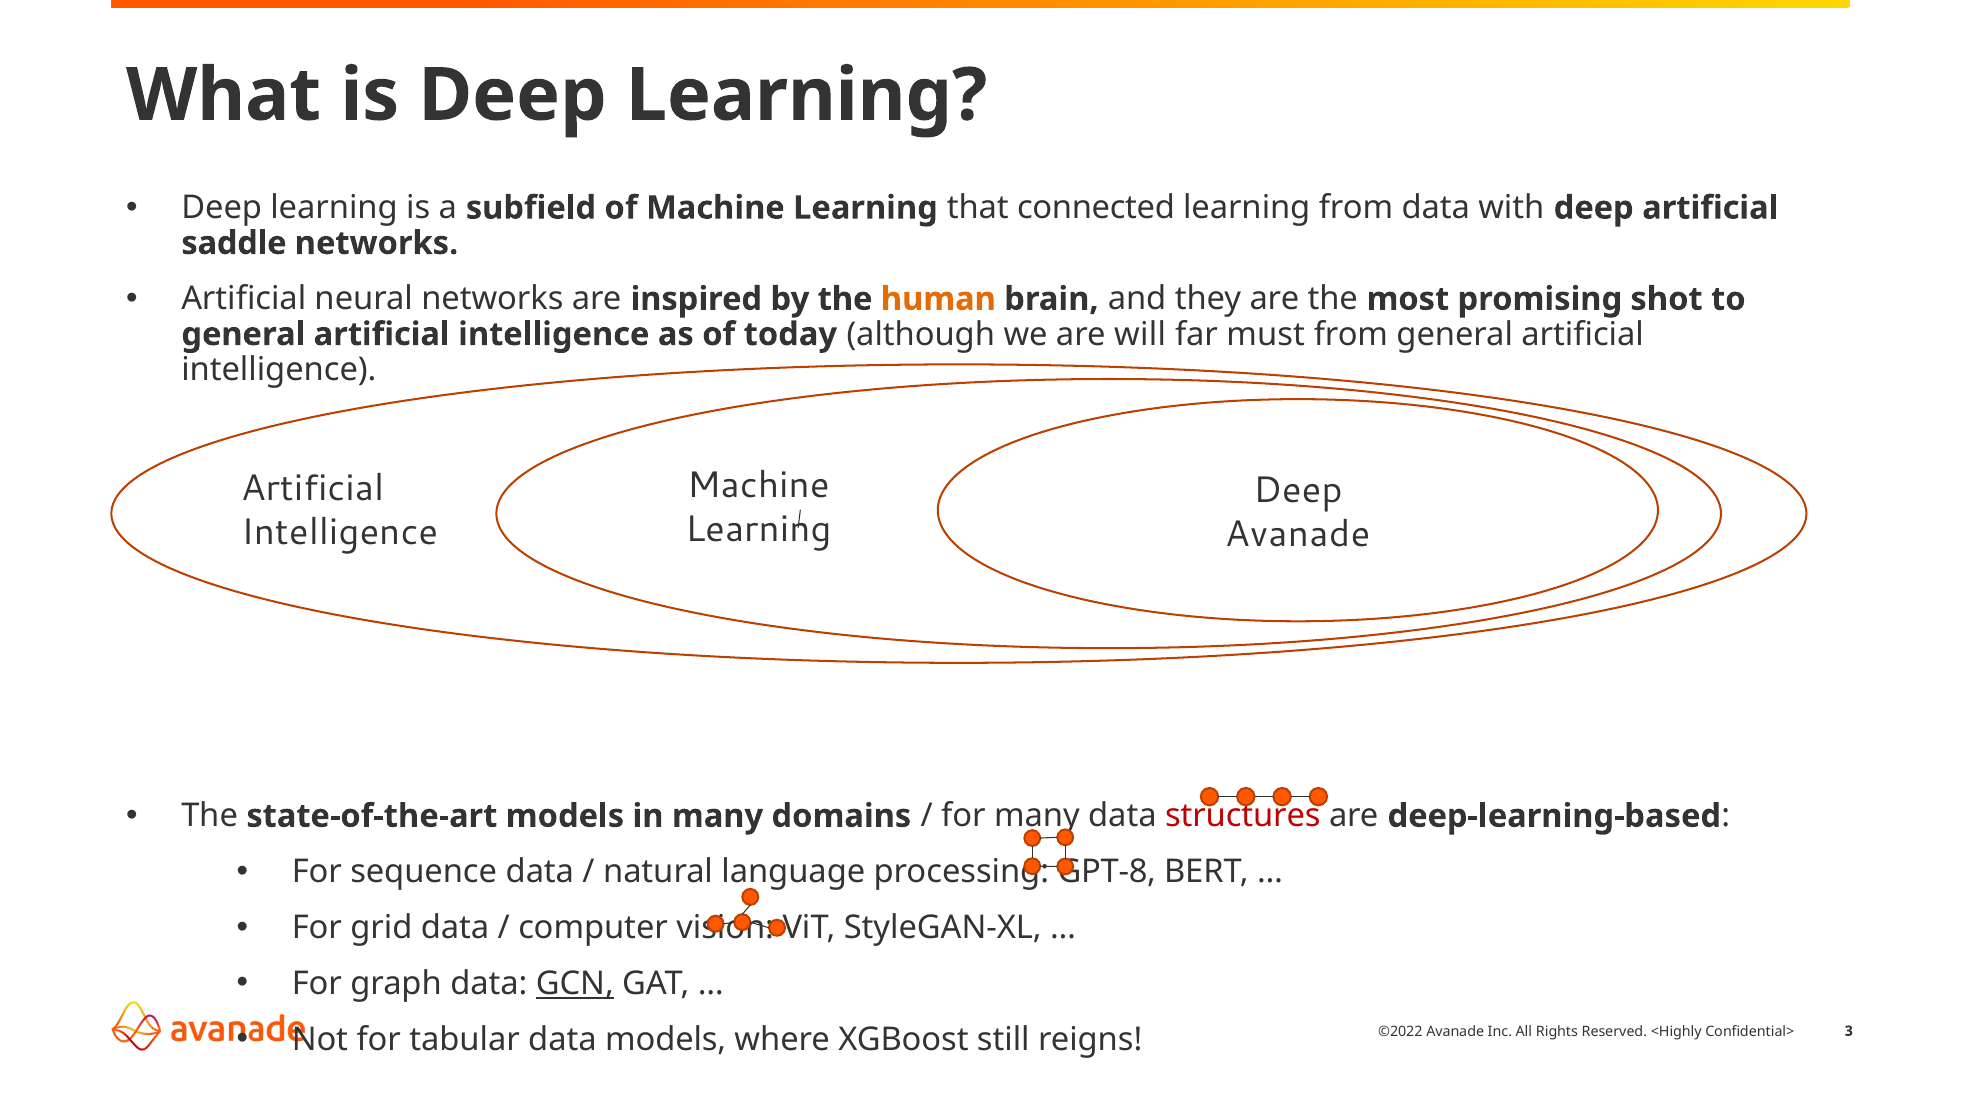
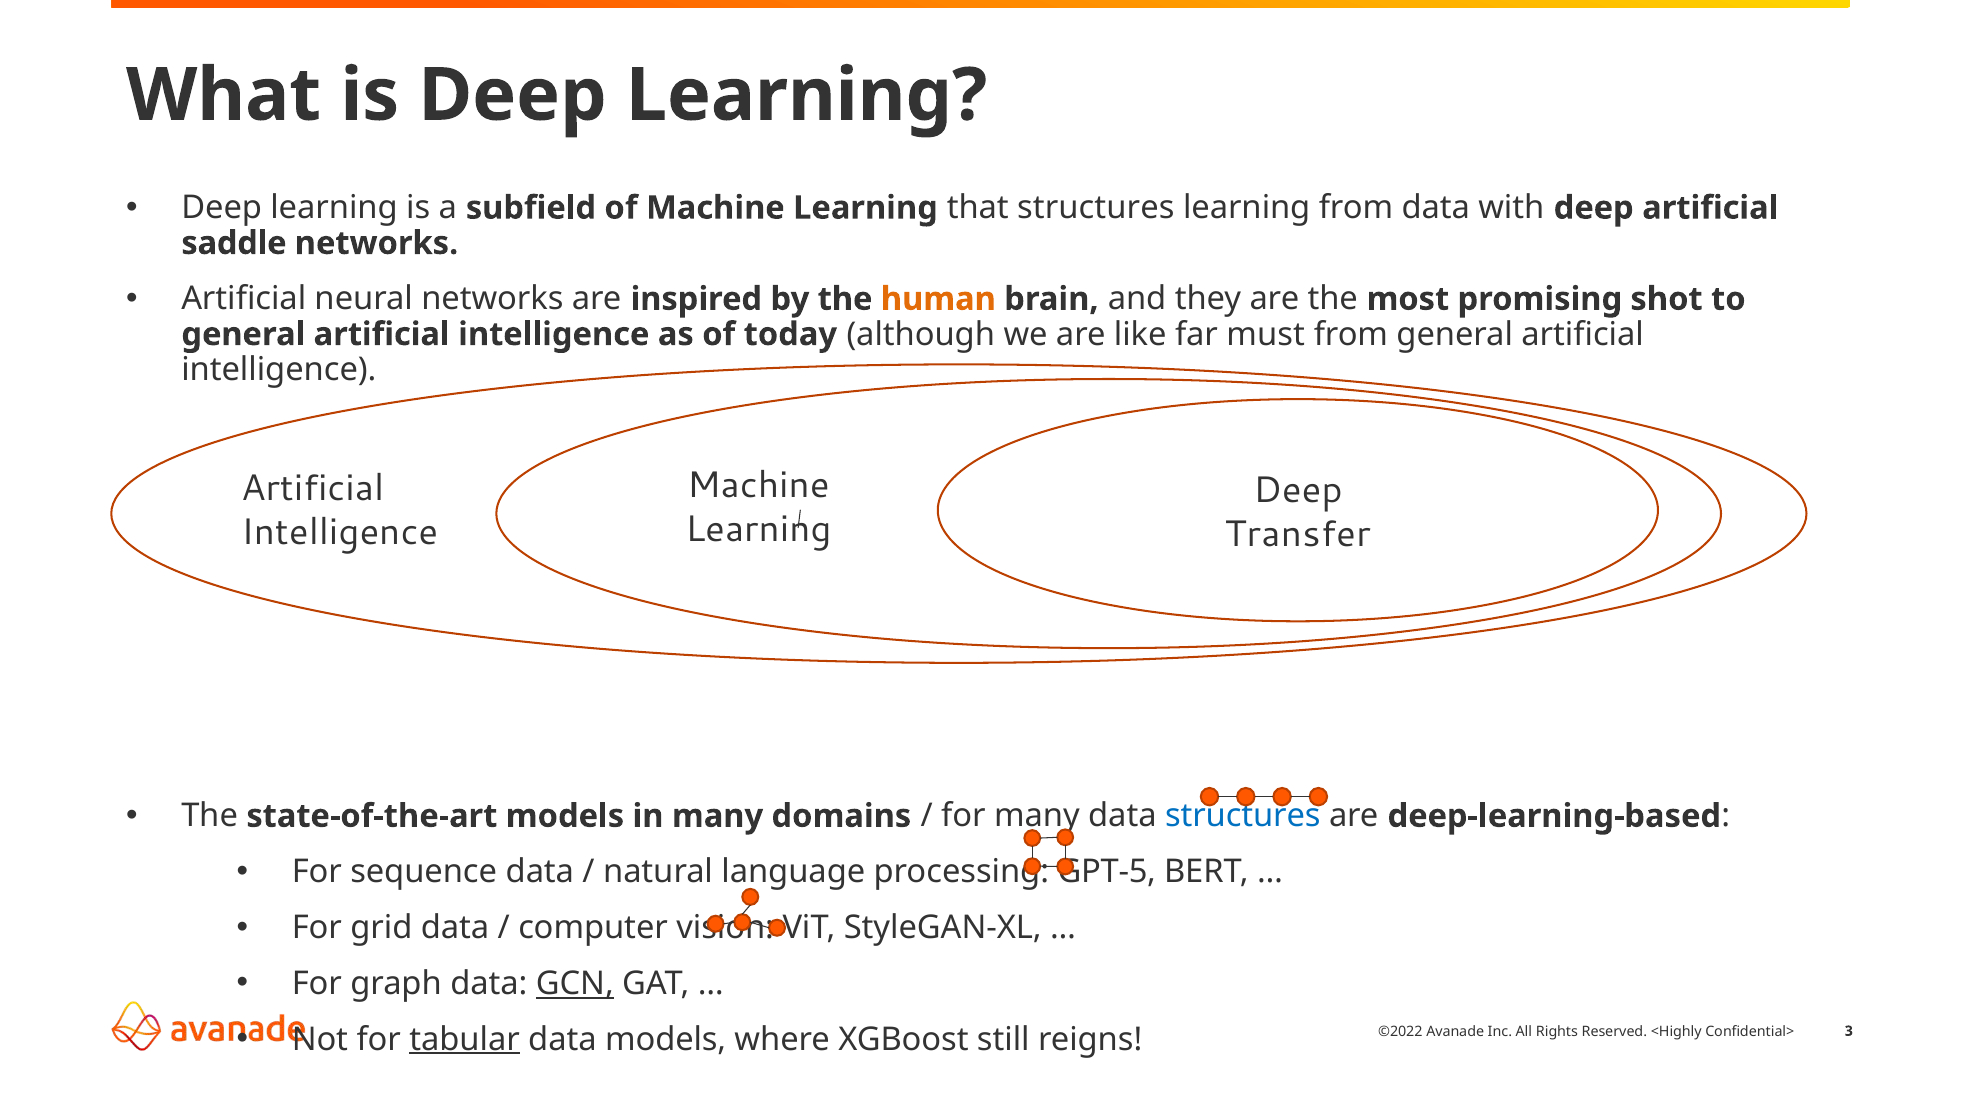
that connected: connected -> structures (1096, 208)
will: will -> like (1140, 334)
Avanade: Avanade -> Transfer (1298, 535)
structures colour: red -> blue (1243, 816)
GPT-8: GPT-8 -> GPT-5 (1107, 872)
tabular underline: none -> present (465, 1039)
